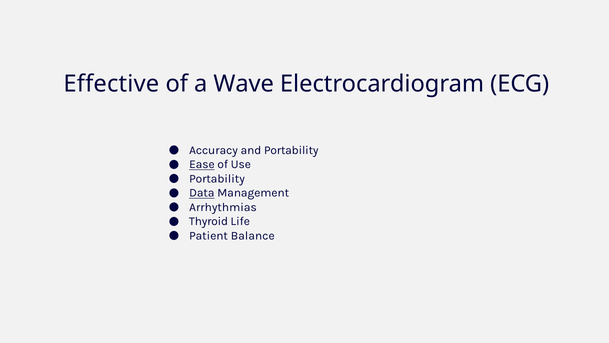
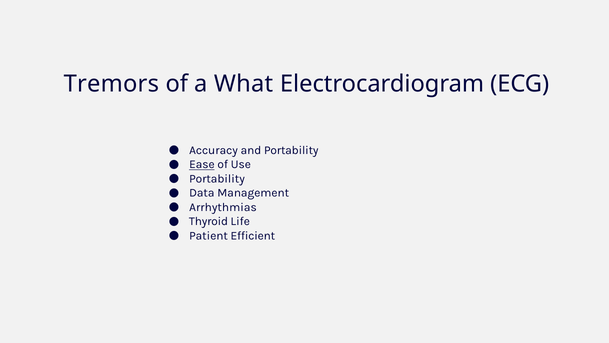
Effective: Effective -> Tremors (111, 84)
Wave: Wave -> What (244, 84)
Data underline: present -> none (202, 193)
Balance: Balance -> Efficient (253, 235)
